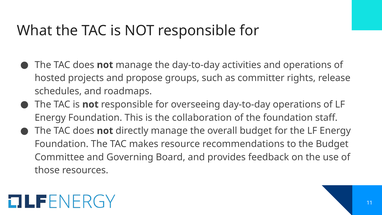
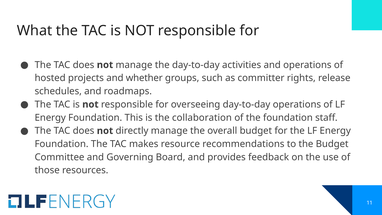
propose: propose -> whether (144, 78)
